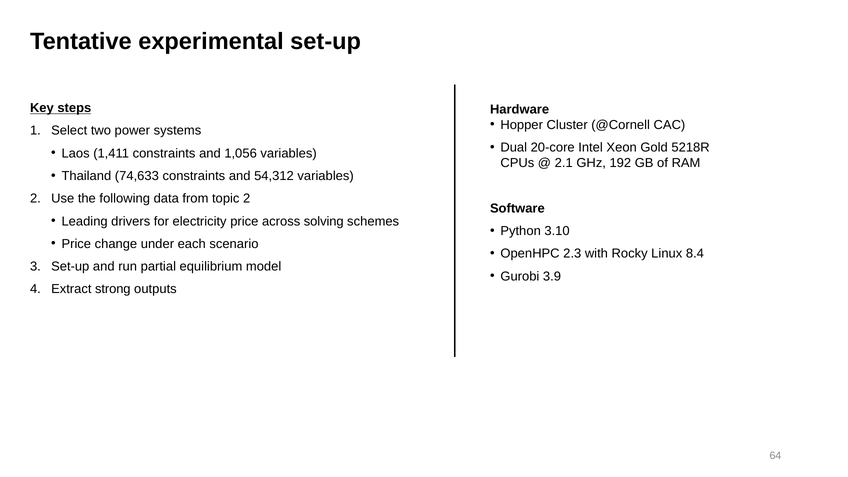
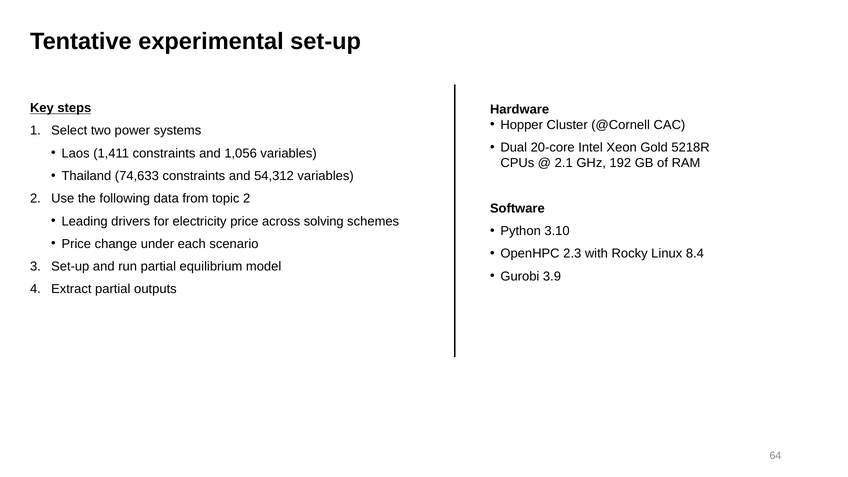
Extract strong: strong -> partial (113, 289)
